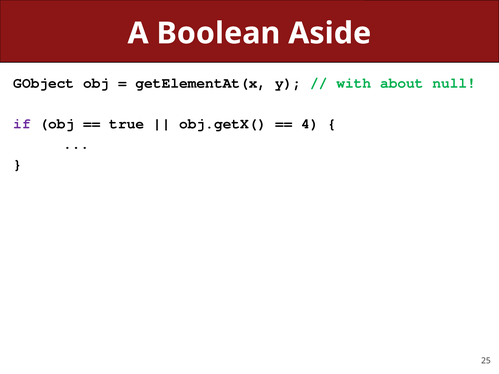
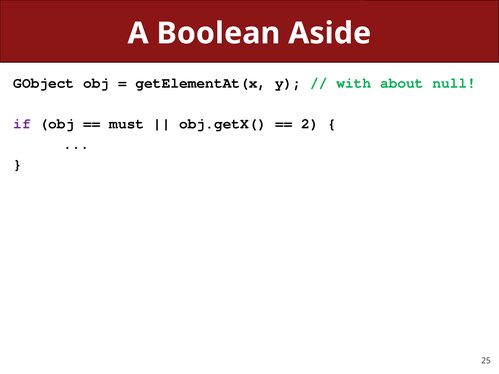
true: true -> must (127, 124)
4: 4 -> 2 (310, 124)
